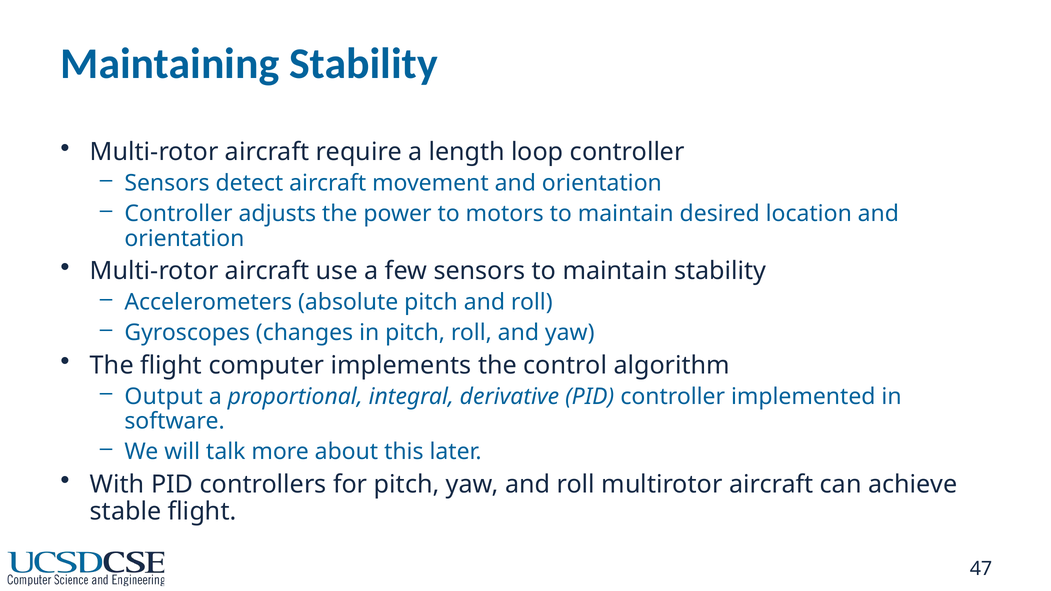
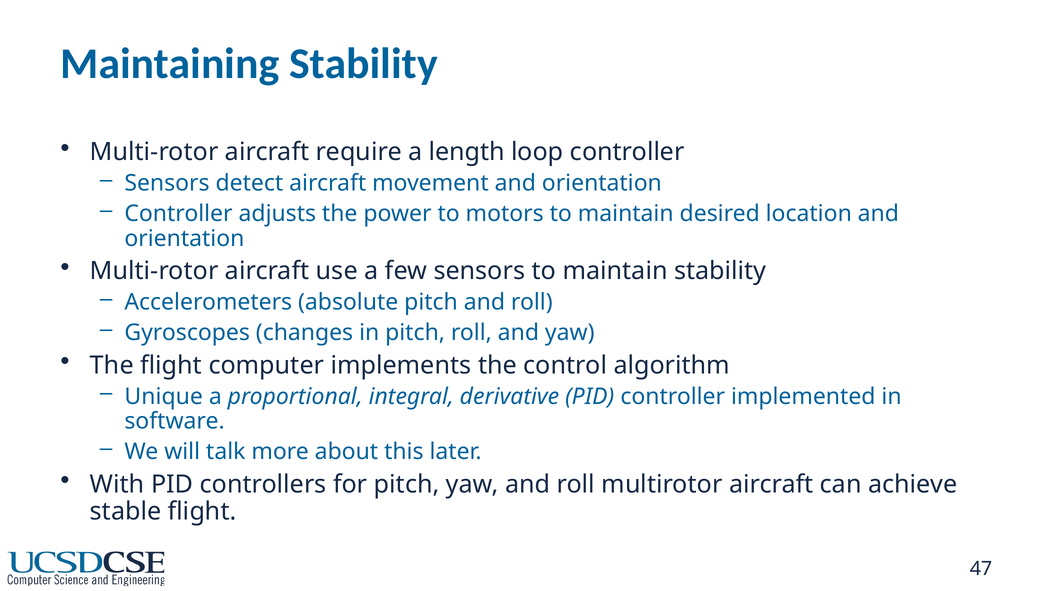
Output: Output -> Unique (164, 397)
